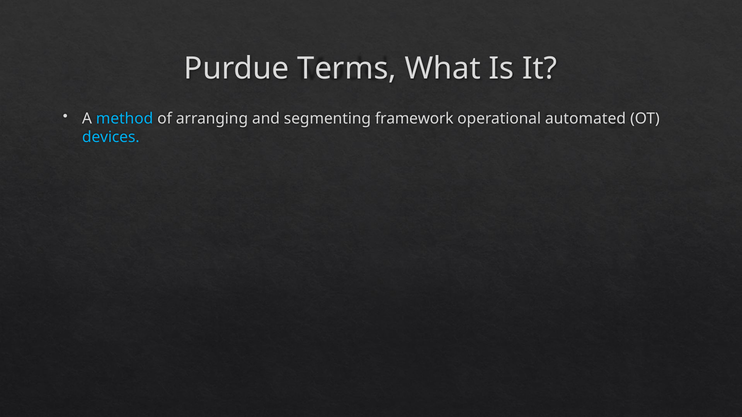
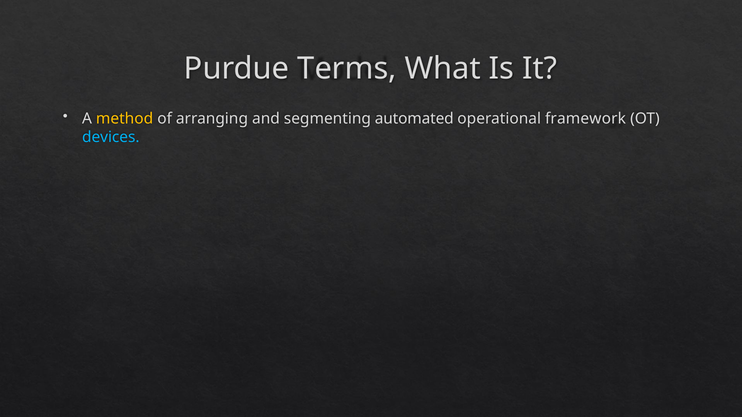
method colour: light blue -> yellow (125, 119)
framework: framework -> automated (414, 119)
automated: automated -> framework (585, 119)
